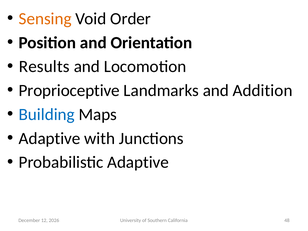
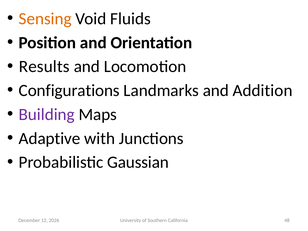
Order: Order -> Fluids (131, 19)
Proprioceptive: Proprioceptive -> Configurations (69, 91)
Building colour: blue -> purple (47, 114)
Probabilistic Adaptive: Adaptive -> Gaussian (138, 162)
